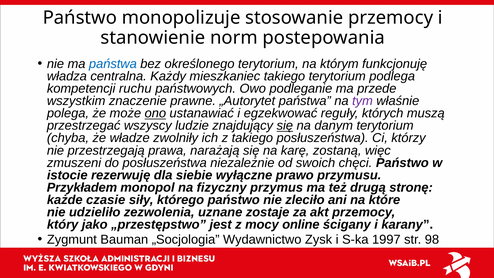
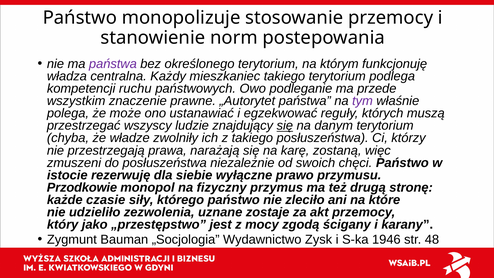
państwa colour: blue -> purple (113, 64)
ono underline: present -> none (155, 113)
Przykładem: Przykładem -> Przodkowie (82, 187)
online: online -> zgodą (301, 224)
1997: 1997 -> 1946 (386, 240)
98: 98 -> 48 (432, 240)
